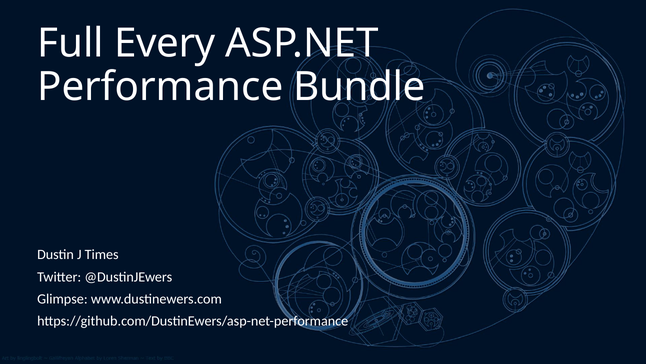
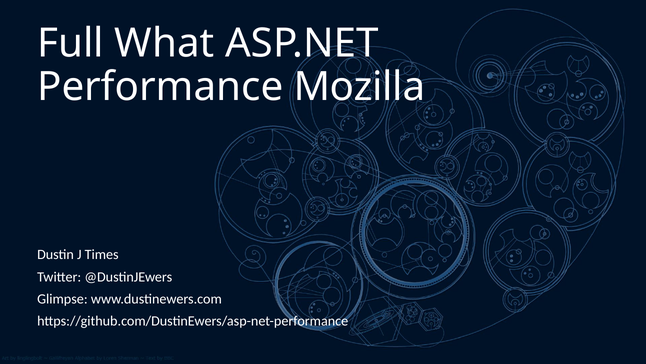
Every: Every -> What (164, 43)
Bundle: Bundle -> Mozilla (359, 87)
